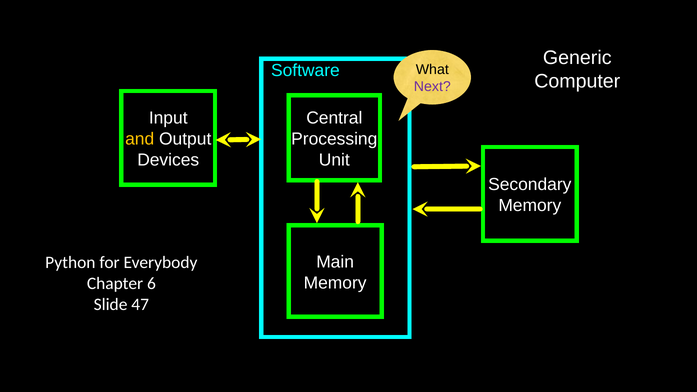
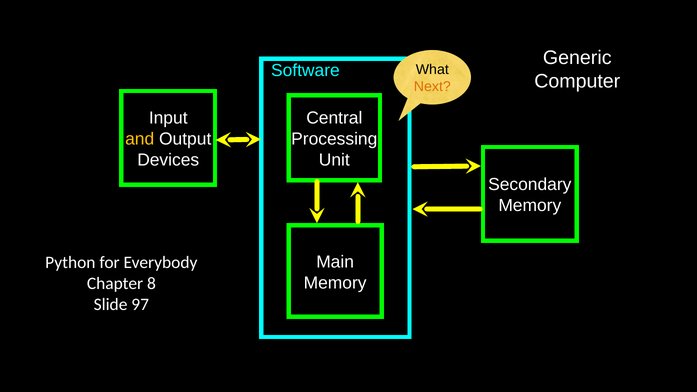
Next colour: purple -> orange (432, 87)
6: 6 -> 8 (151, 283)
47: 47 -> 97 (140, 304)
